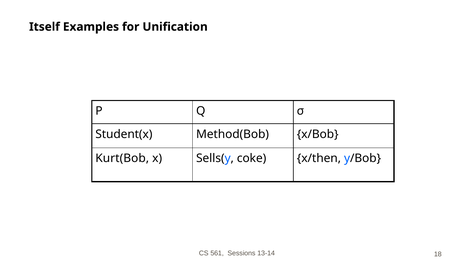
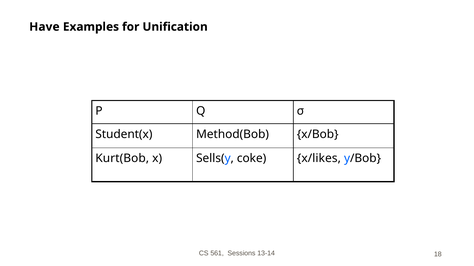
Itself: Itself -> Have (44, 27)
x/then: x/then -> x/likes (319, 159)
